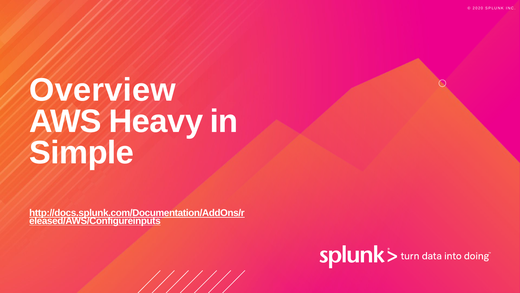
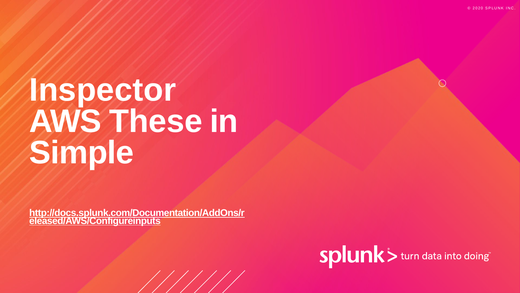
Overview: Overview -> Inspector (103, 90)
Heavy: Heavy -> These (156, 121)
